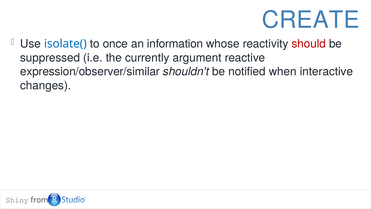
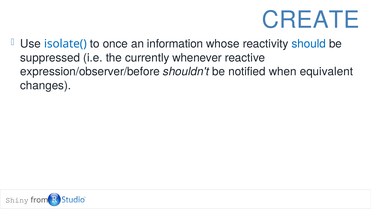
should colour: red -> blue (309, 44)
argument: argument -> whenever (197, 58)
expression/observer/similar: expression/observer/similar -> expression/observer/before (90, 72)
interactive: interactive -> equivalent (326, 72)
